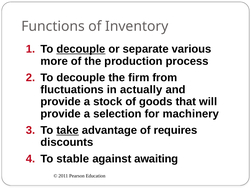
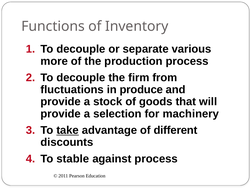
decouple underline: present -> none (81, 49)
actually: actually -> produce (141, 90)
requires: requires -> different (176, 130)
against awaiting: awaiting -> process (156, 159)
